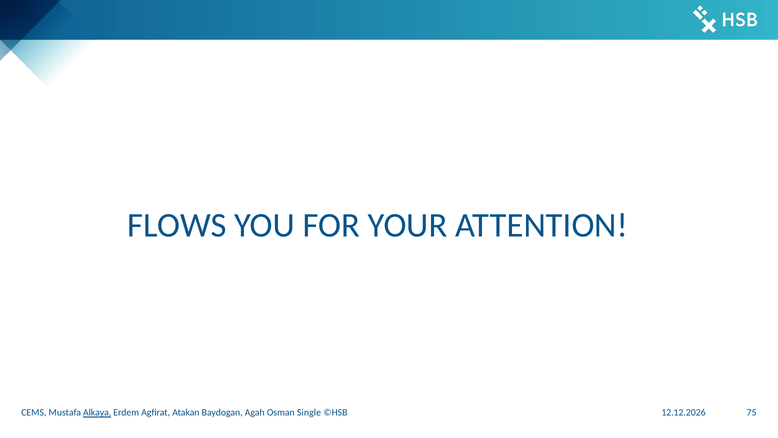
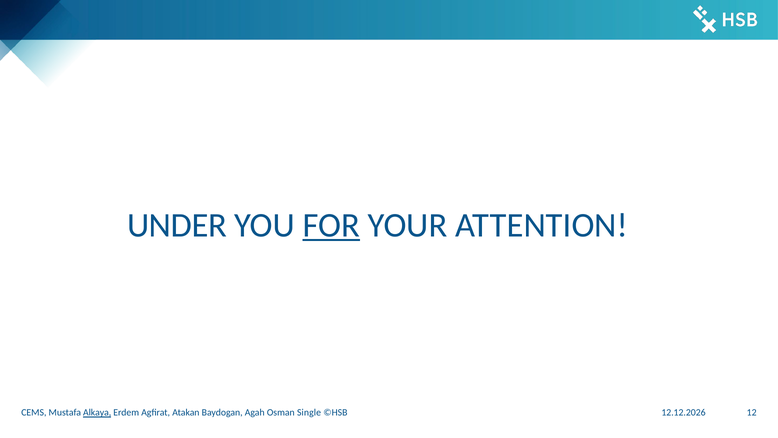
FLOWS: FLOWS -> UNDER (177, 225)
FOR underline: none -> present (331, 225)
75: 75 -> 12 (752, 412)
